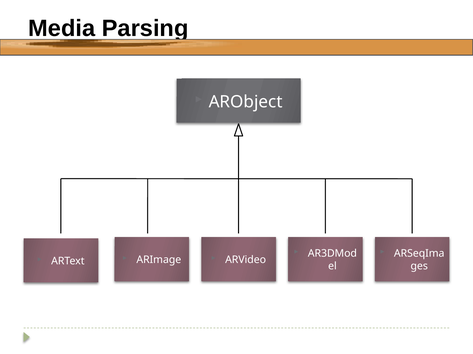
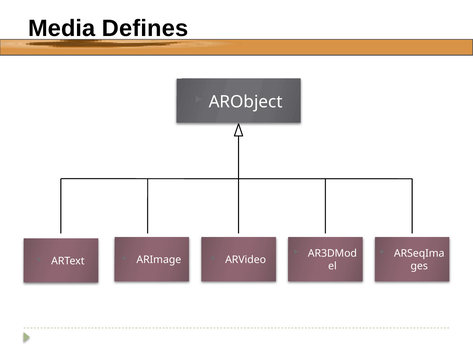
Parsing: Parsing -> Defines (145, 28)
